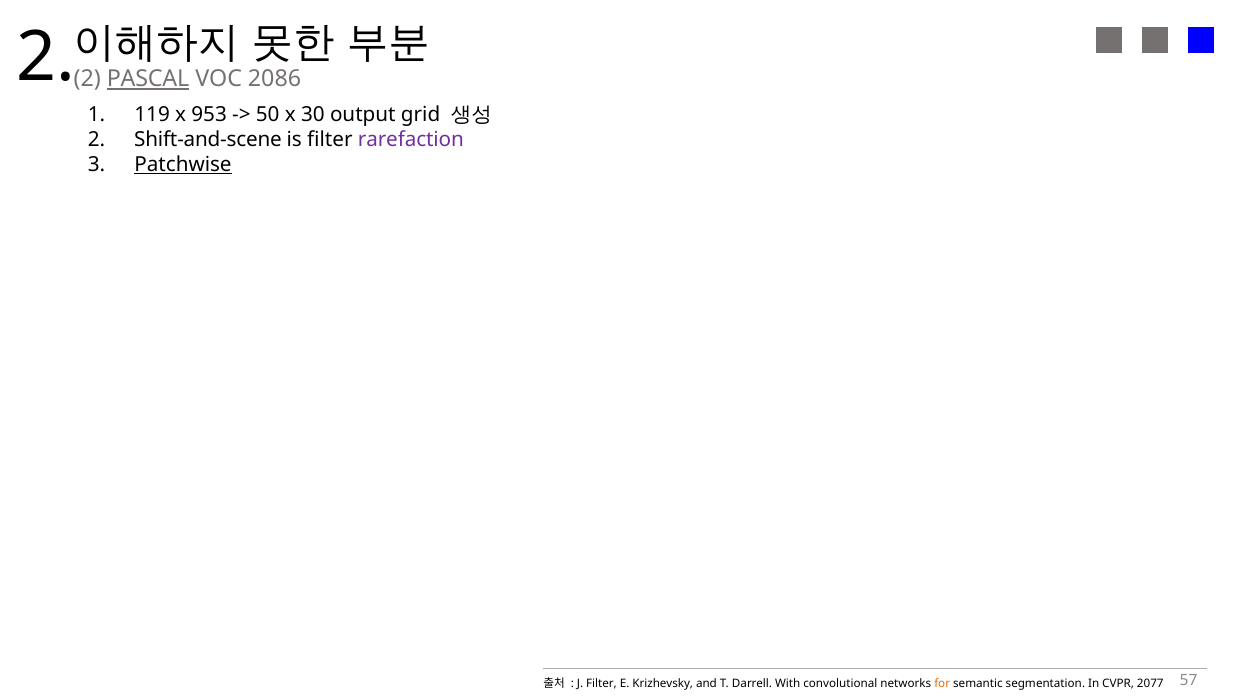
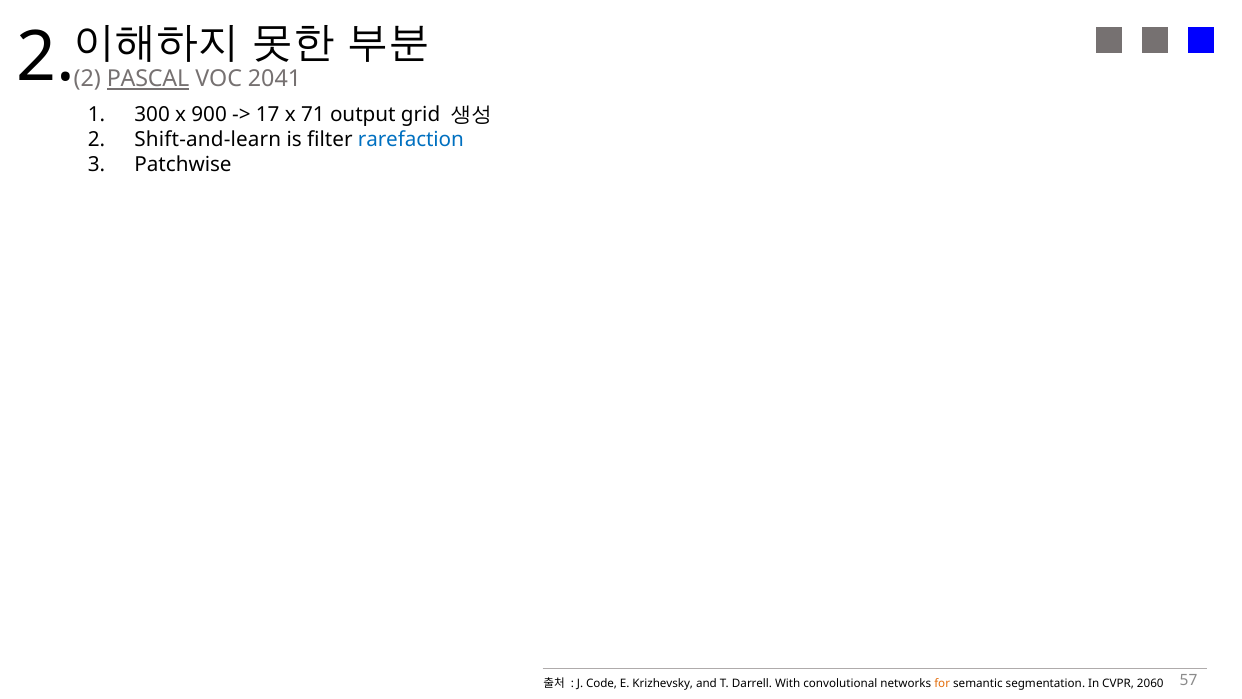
2086: 2086 -> 2041 (275, 79)
119: 119 -> 300 (152, 115)
953: 953 -> 900 (209, 115)
50: 50 -> 17 (268, 115)
30: 30 -> 71 (313, 115)
Shift-and-scene: Shift-and-scene -> Shift-and-learn (208, 139)
rarefaction colour: purple -> blue (411, 139)
Patchwise underline: present -> none (183, 164)
J Filter: Filter -> Code (602, 683)
2077: 2077 -> 2060 (1150, 683)
